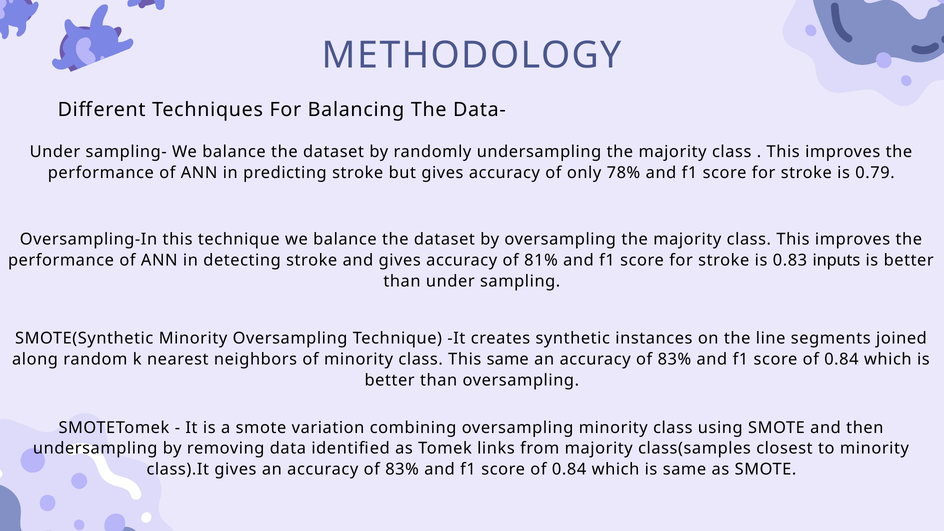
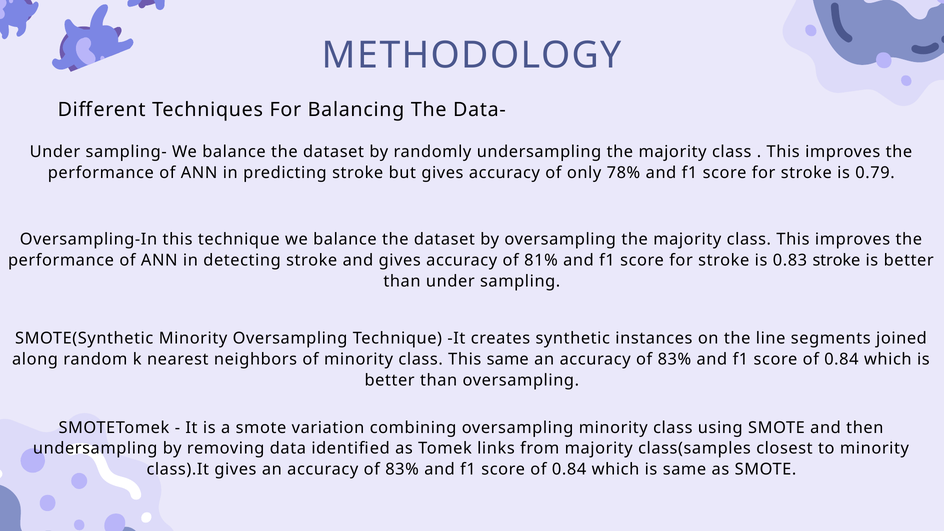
0.83 inputs: inputs -> stroke (836, 260)
